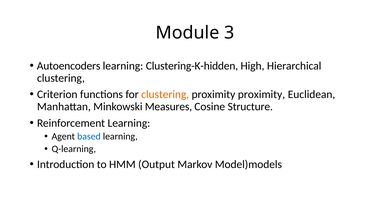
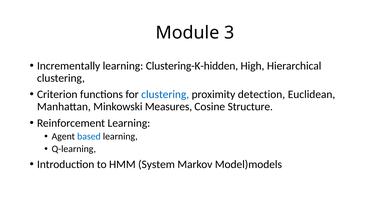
Autoencoders: Autoencoders -> Incrementally (69, 66)
clustering colour: orange -> blue (165, 95)
proximity proximity: proximity -> detection (261, 95)
Output: Output -> System (157, 165)
